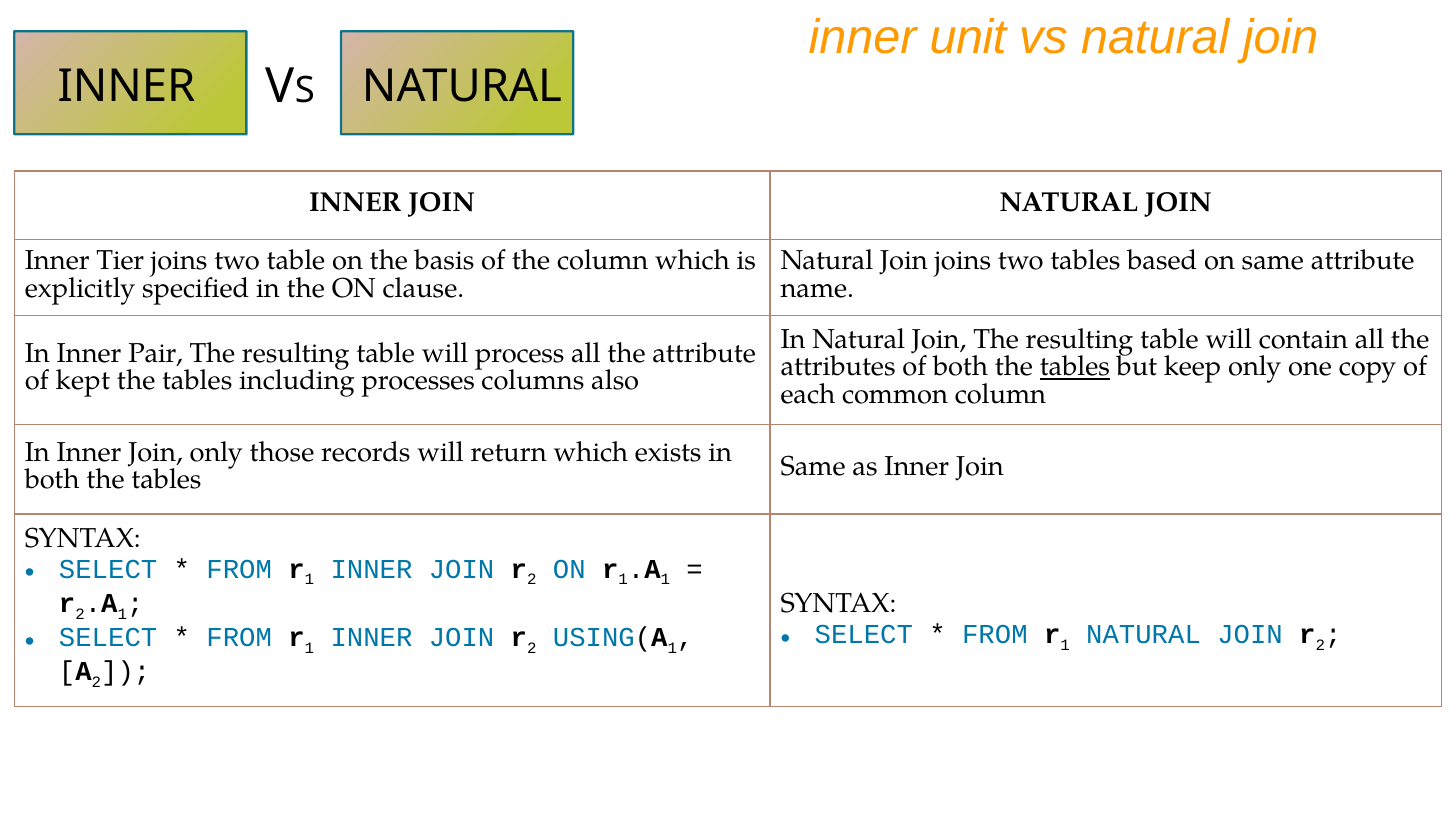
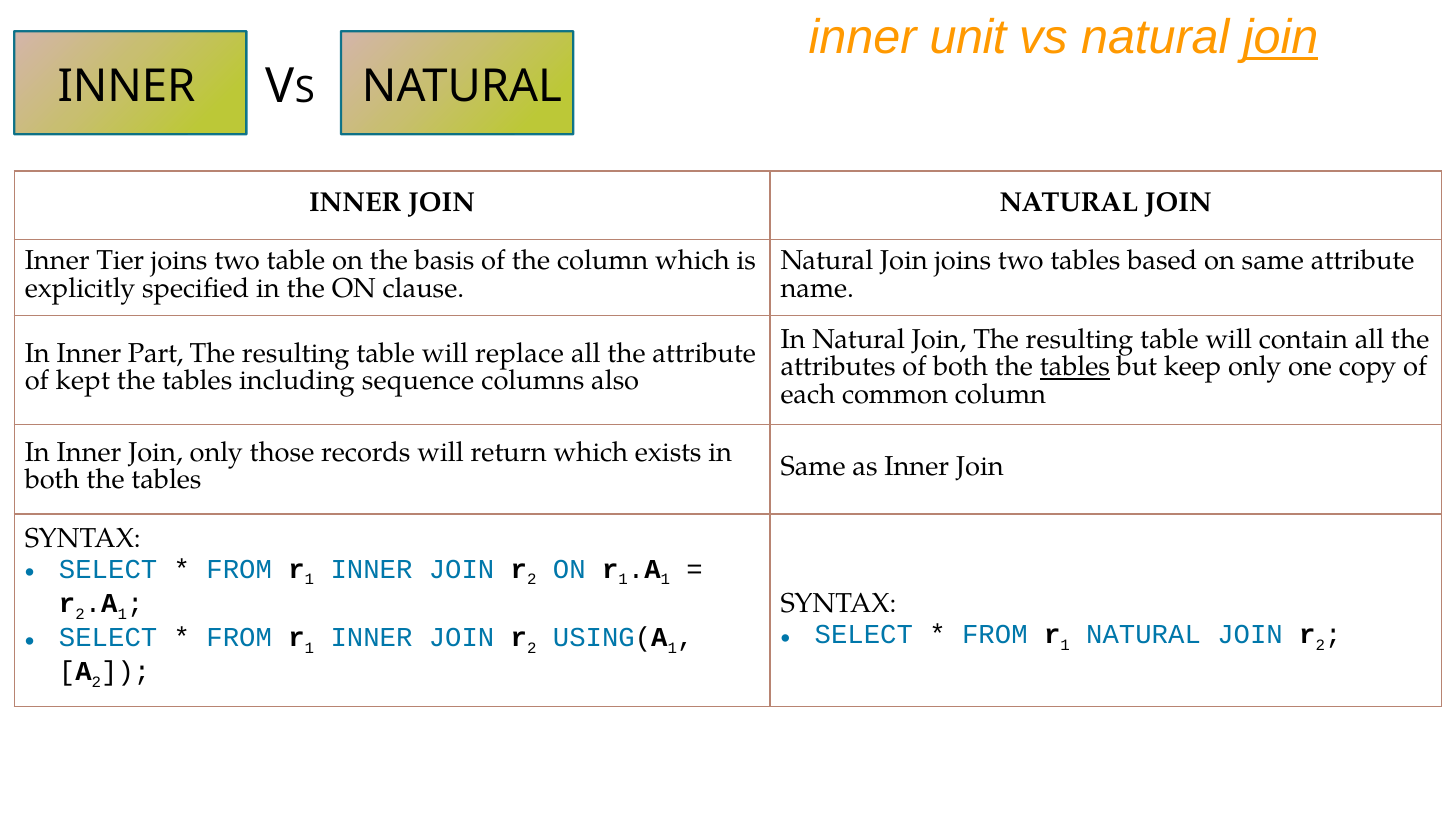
join underline: none -> present (1281, 38)
Pair: Pair -> Part (156, 353)
process: process -> replace (520, 353)
processes: processes -> sequence (418, 381)
